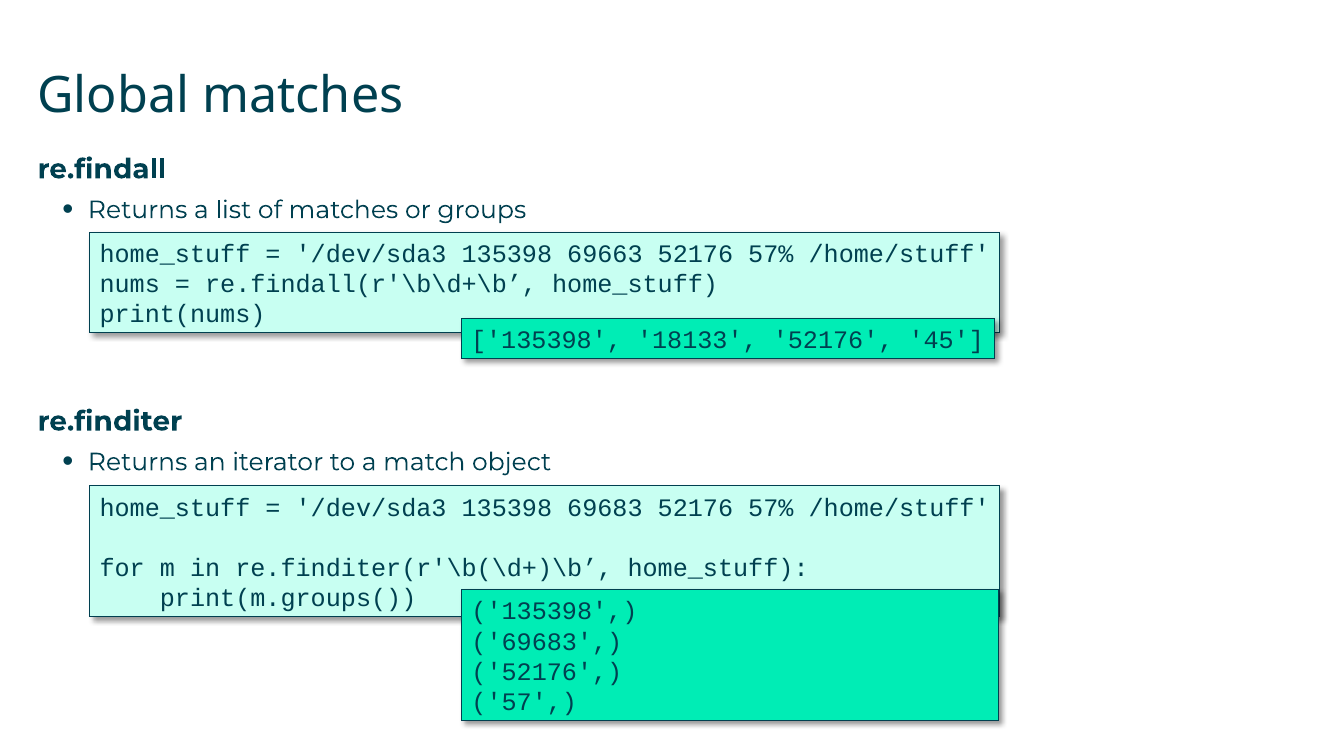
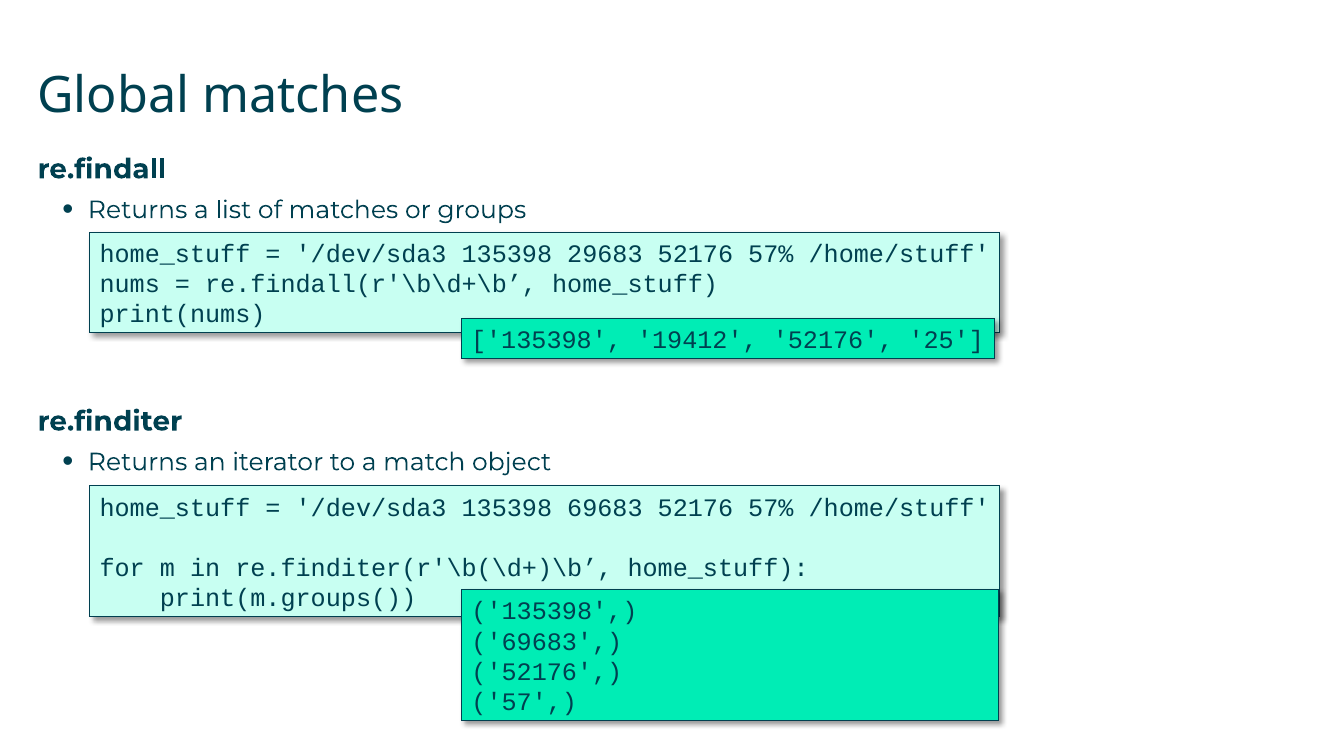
69663: 69663 -> 29683 (605, 254)
18133: 18133 -> 19412 (697, 340)
45: 45 -> 25 (946, 340)
